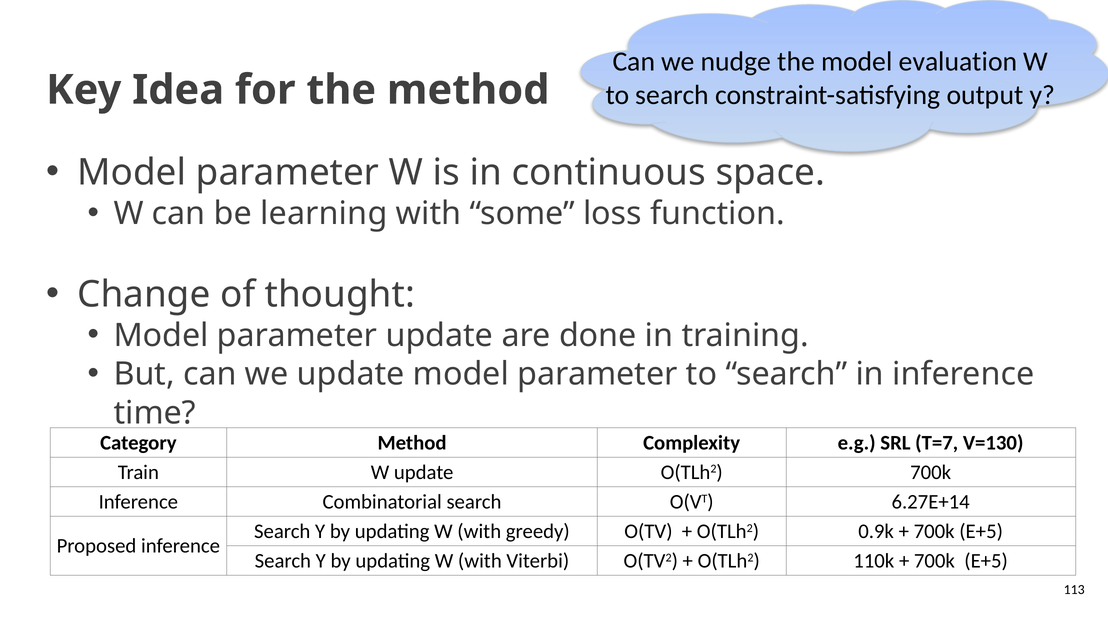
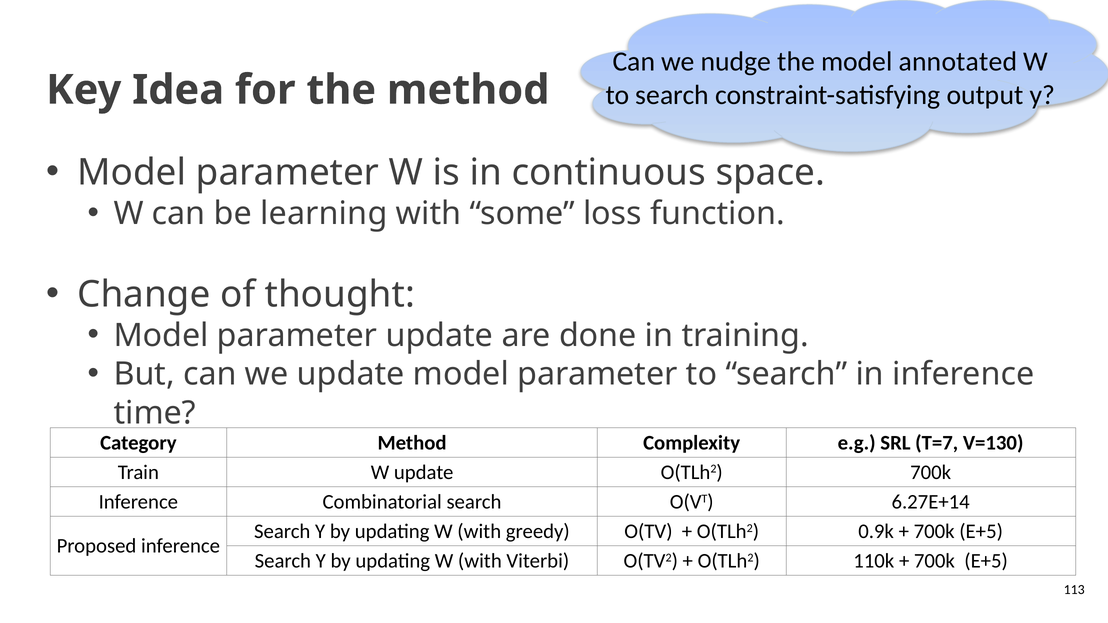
evaluation: evaluation -> annotated (958, 62)
